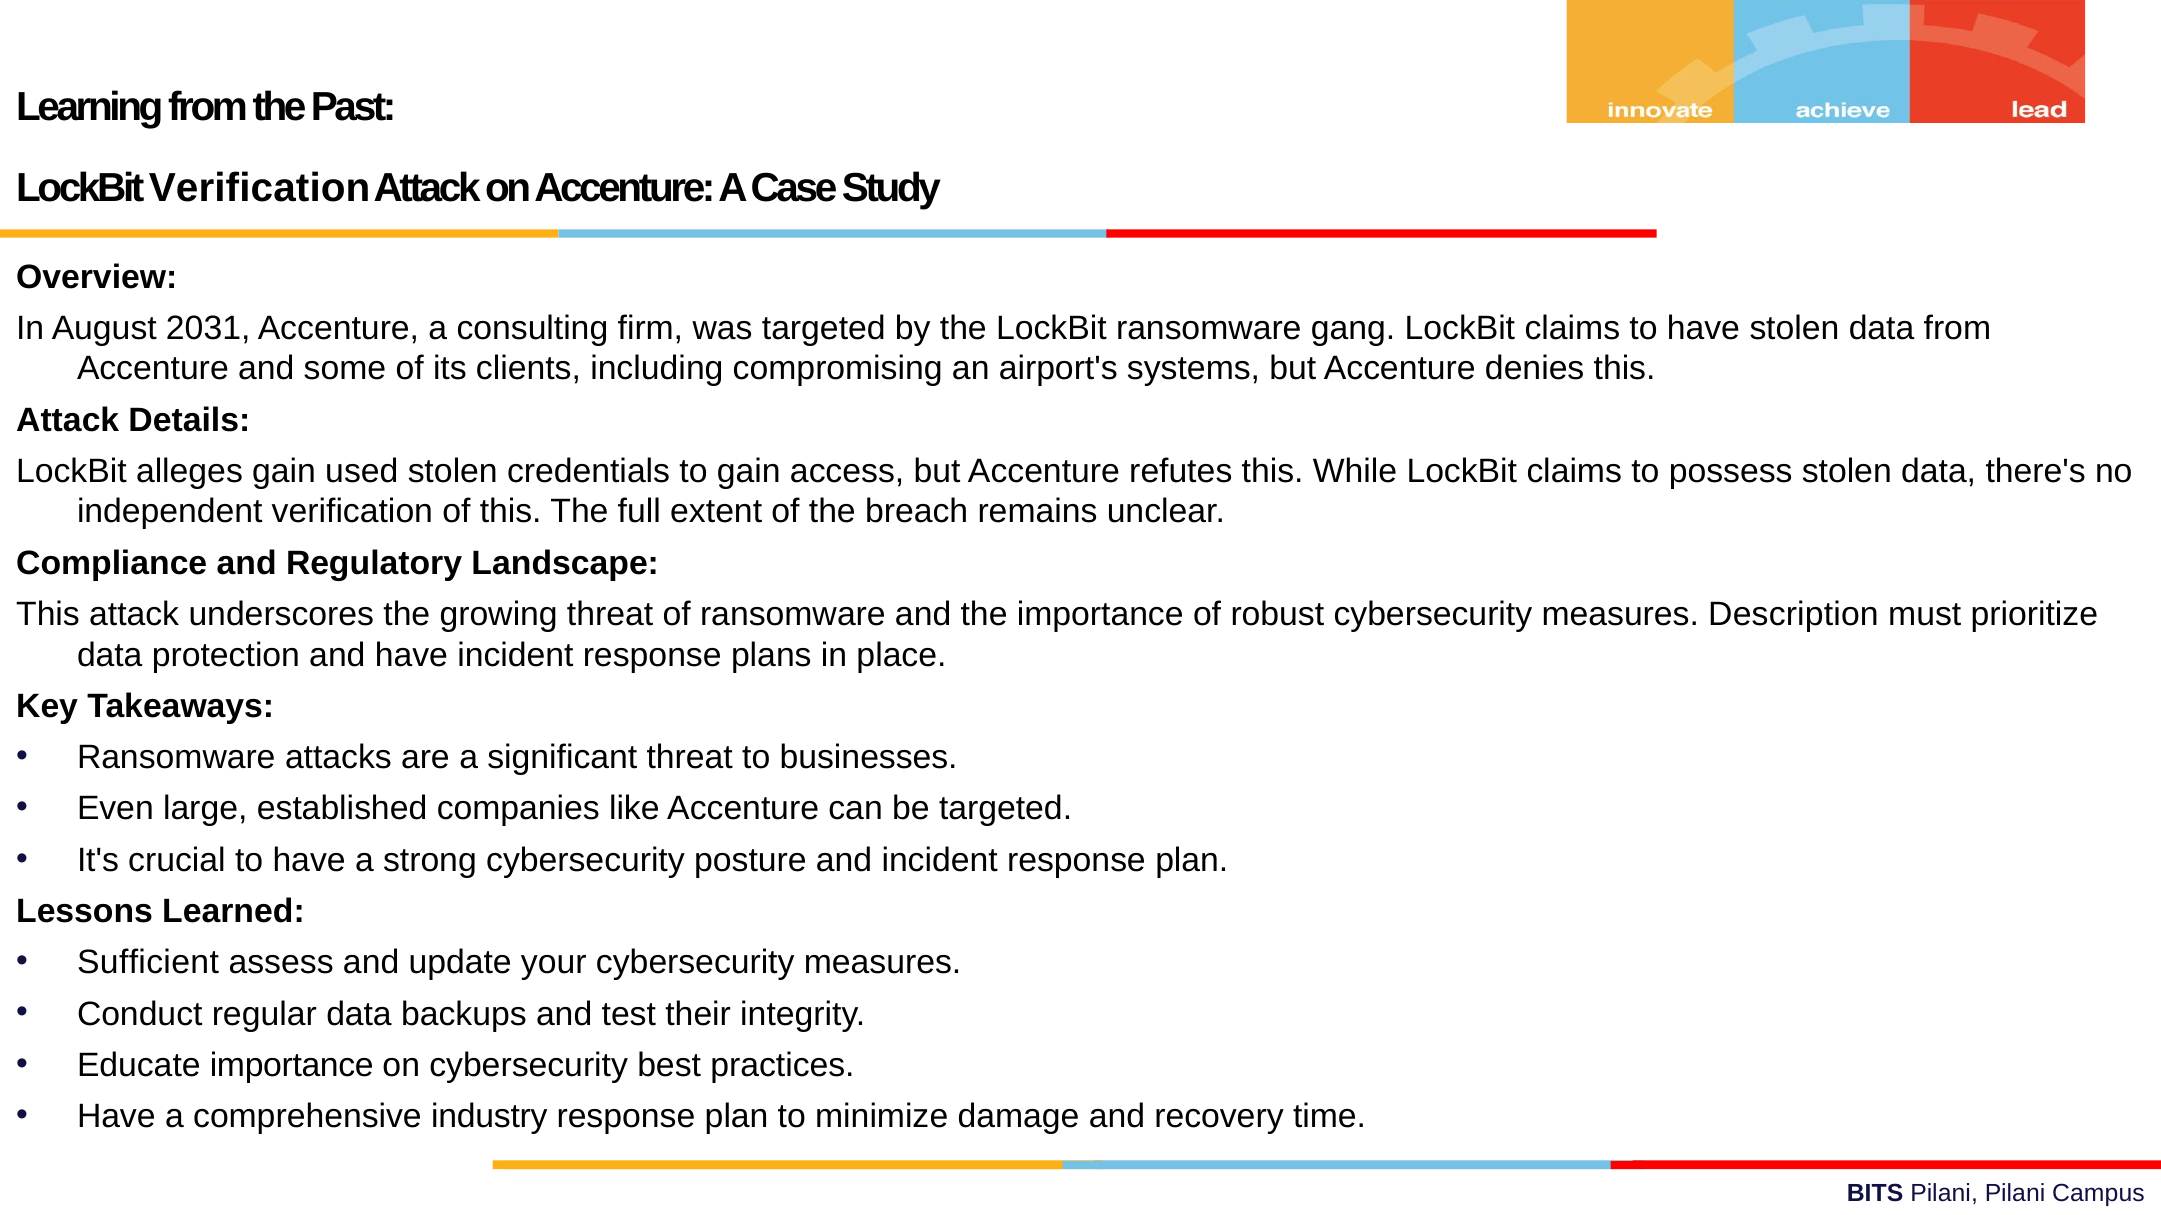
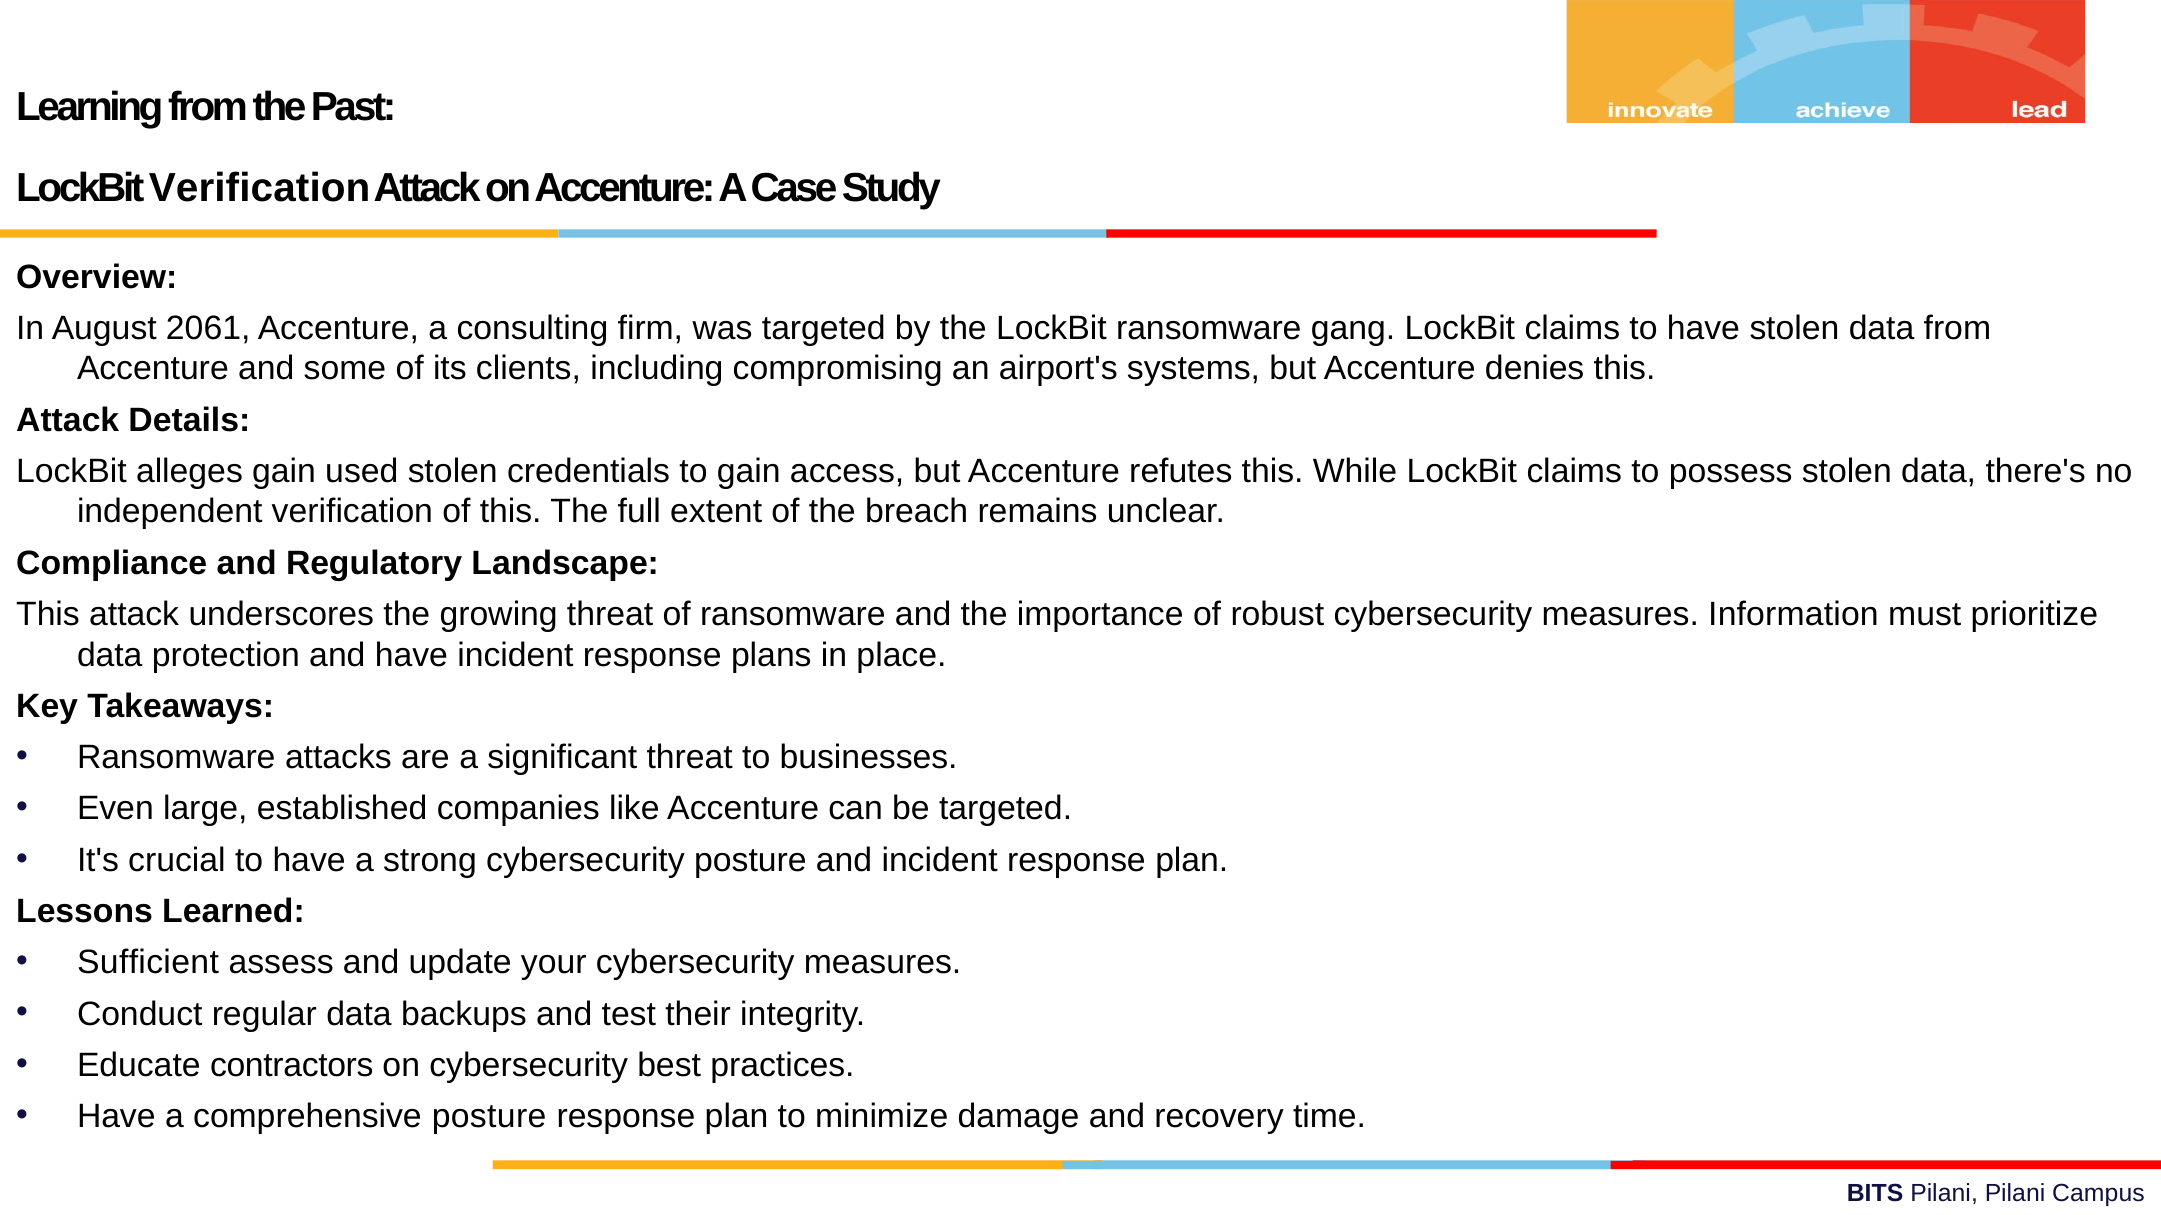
2031: 2031 -> 2061 (208, 328)
Description: Description -> Information (1793, 615)
Educate importance: importance -> contractors (292, 1066)
comprehensive industry: industry -> posture (489, 1117)
